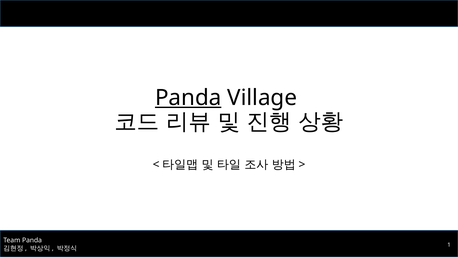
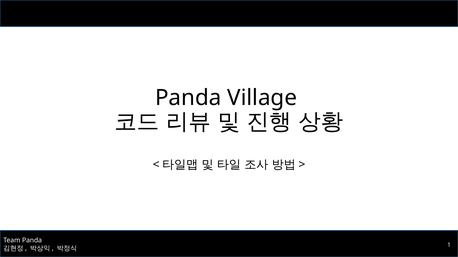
Panda underline: present -> none (188, 98)
